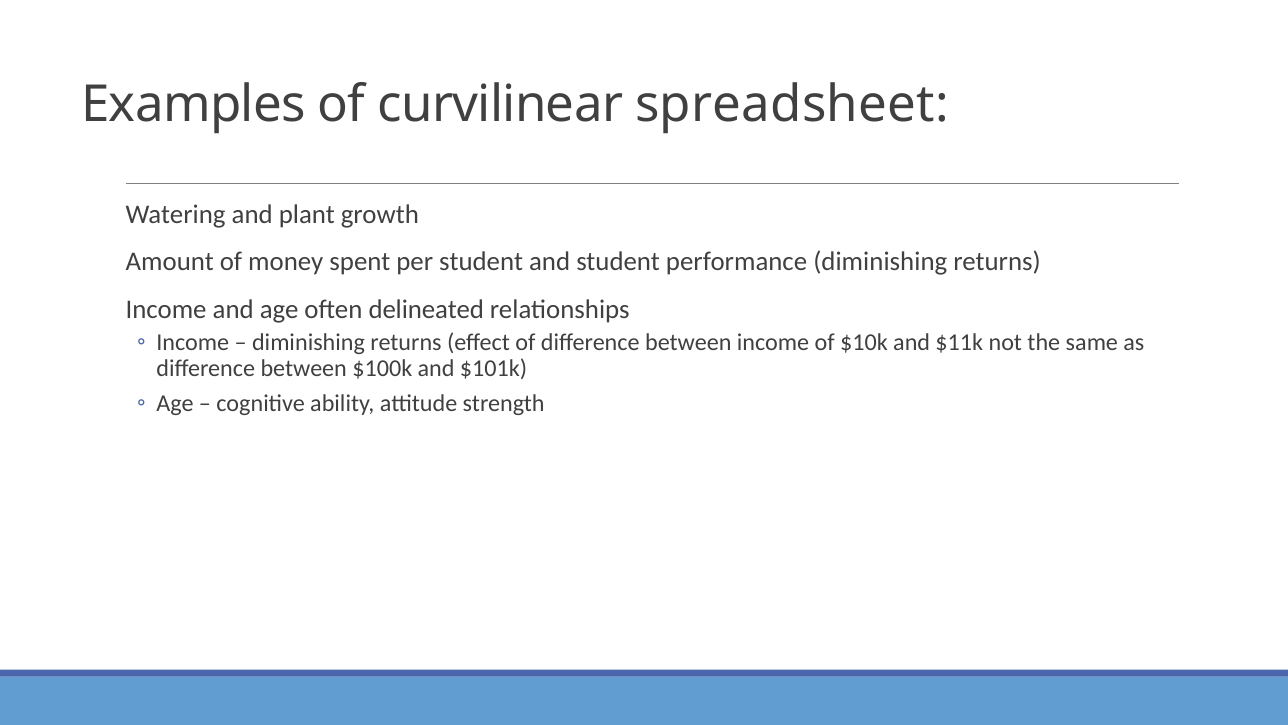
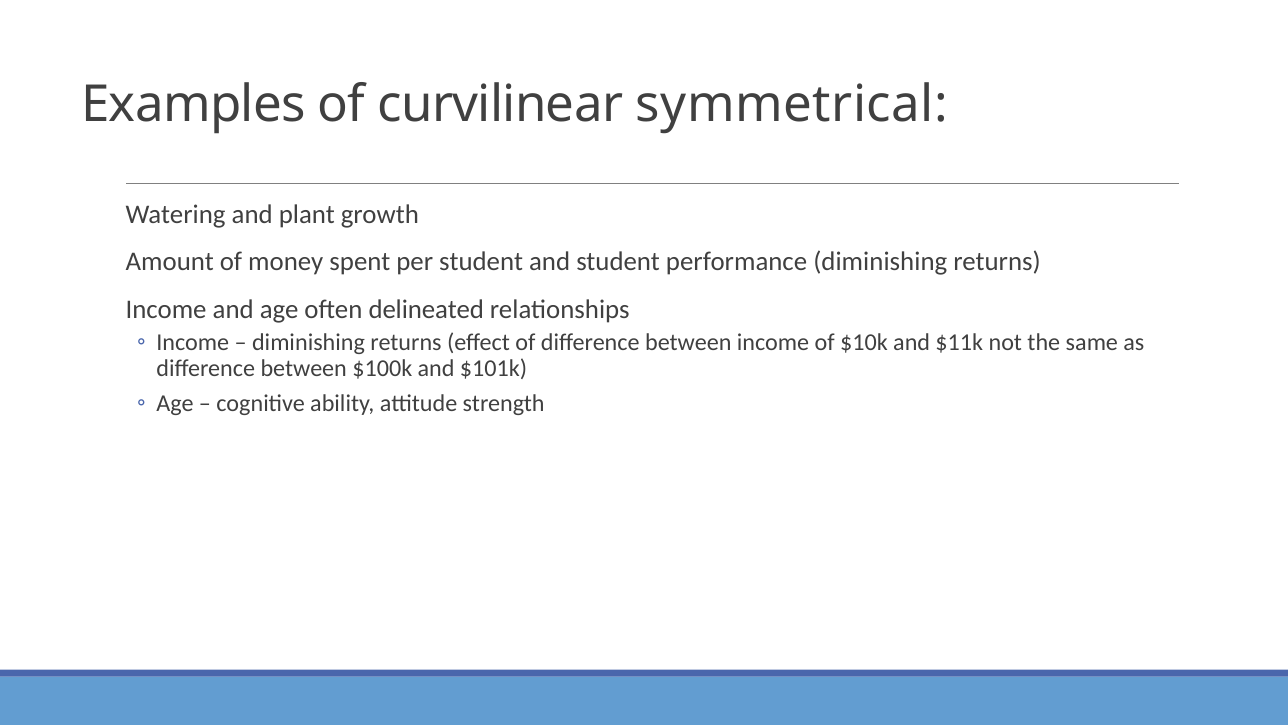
spreadsheet: spreadsheet -> symmetrical (792, 105)
